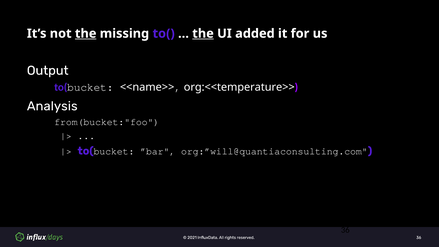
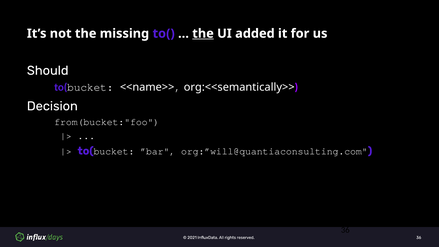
the underline: present -> none (86, 34)
Output: Output -> Should (48, 71)
org:<<temperature>>: org:<<temperature>> -> org:<<semantically>> (239, 87)
Analysis: Analysis -> Decision (52, 106)
